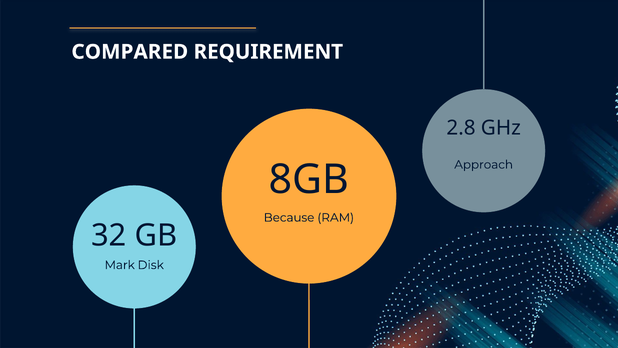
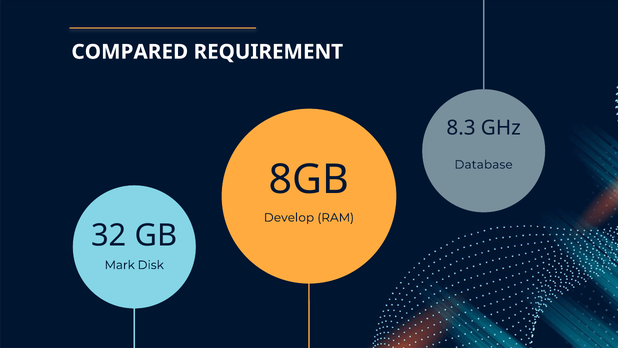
2.8: 2.8 -> 8.3 (461, 128)
Approach: Approach -> Database (484, 164)
Because: Because -> Develop (289, 217)
